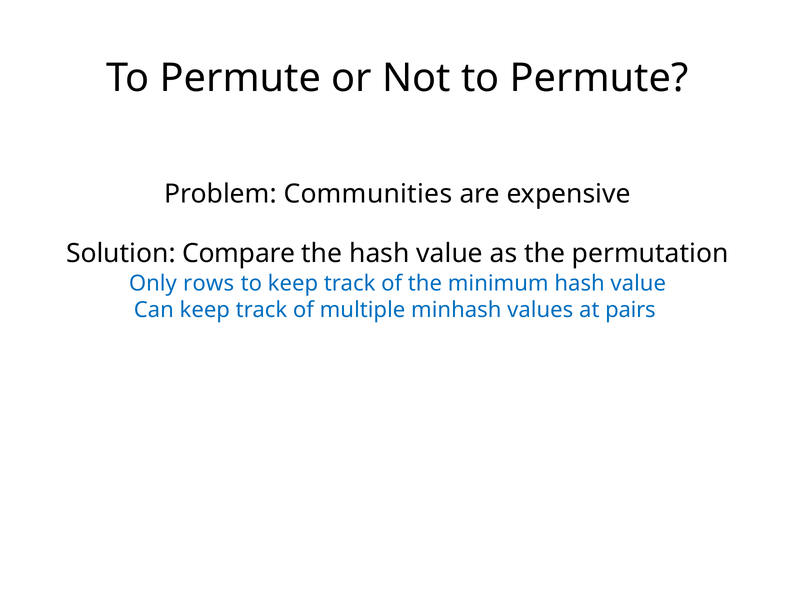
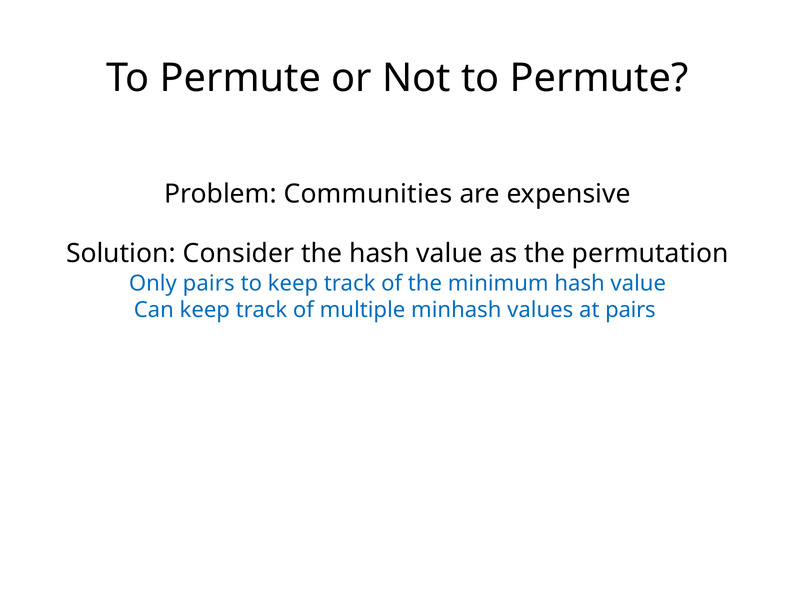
Compare: Compare -> Consider (239, 254)
Only rows: rows -> pairs (209, 284)
